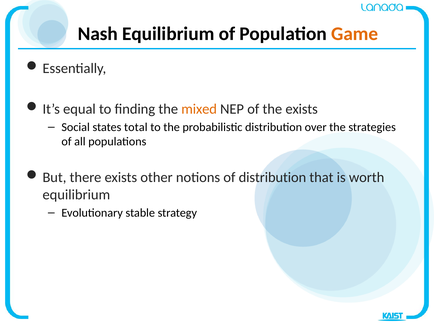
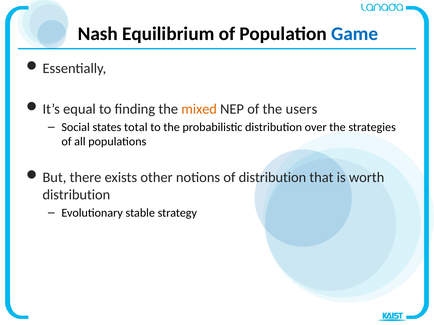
Game colour: orange -> blue (355, 34)
the exists: exists -> users (301, 109)
equilibrium: equilibrium -> distribution (76, 195)
